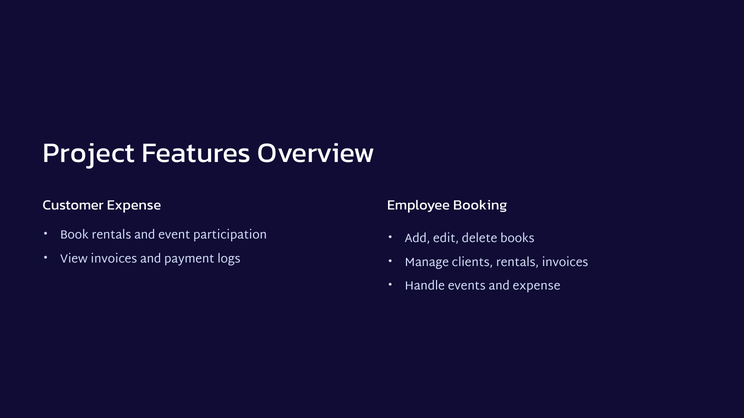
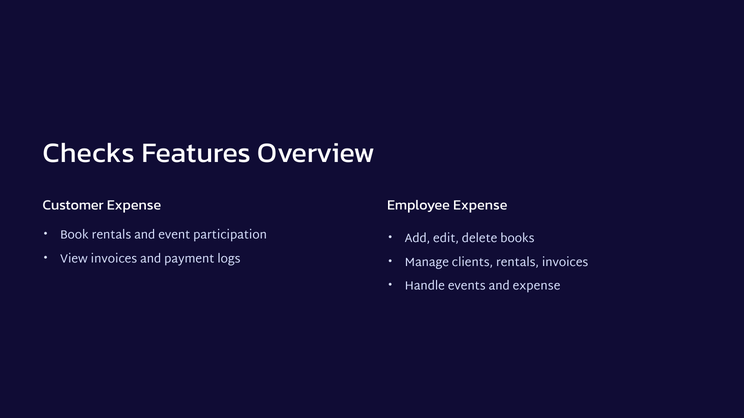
Project: Project -> Checks (89, 153)
Employee Booking: Booking -> Expense (480, 205)
